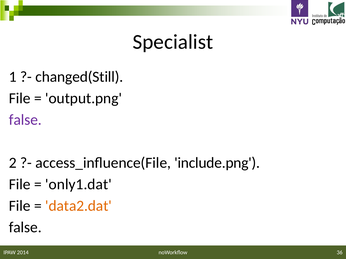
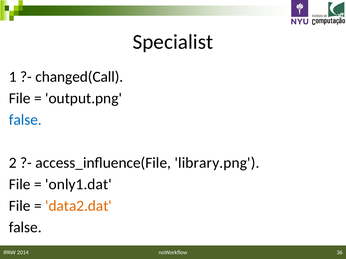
changed(Still: changed(Still -> changed(Call (79, 77)
false colour: purple -> blue (25, 120)
include.png: include.png -> library.png (217, 163)
